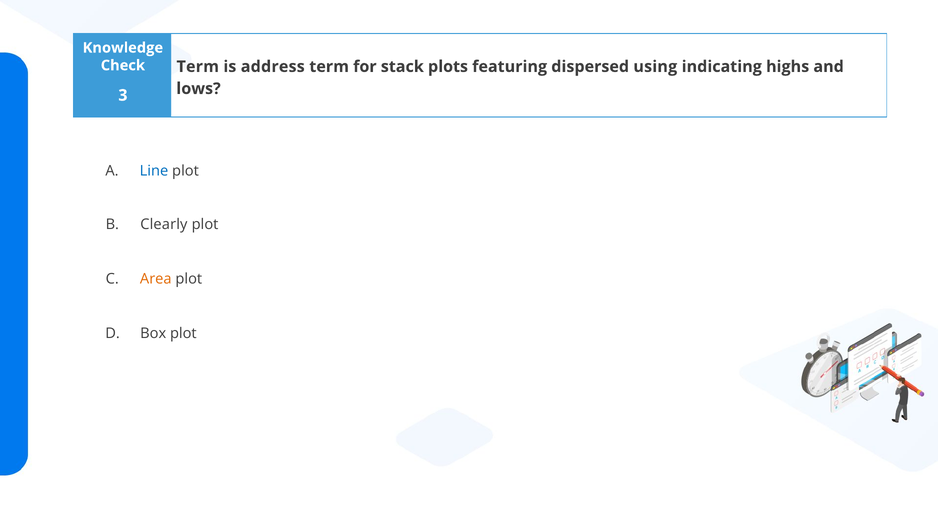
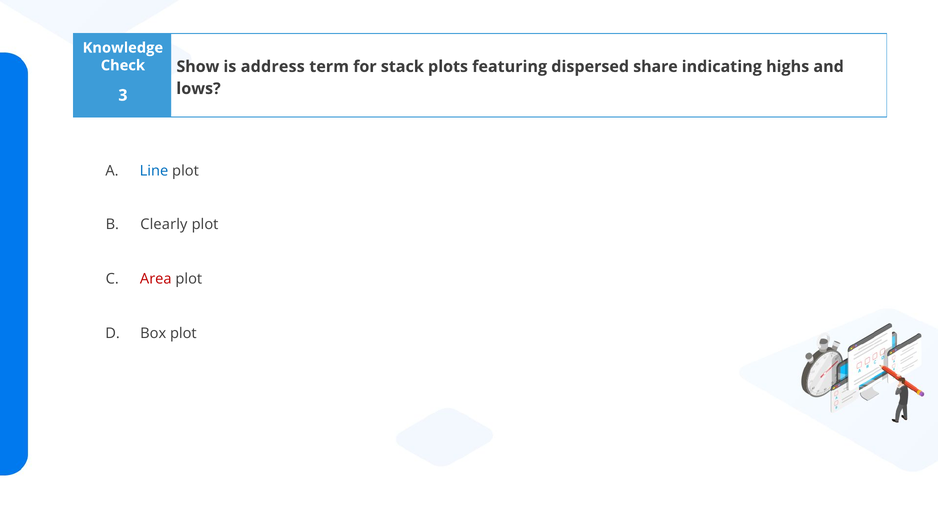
Term: Term -> Show (198, 67)
using: using -> share (655, 67)
Area colour: orange -> red (156, 278)
